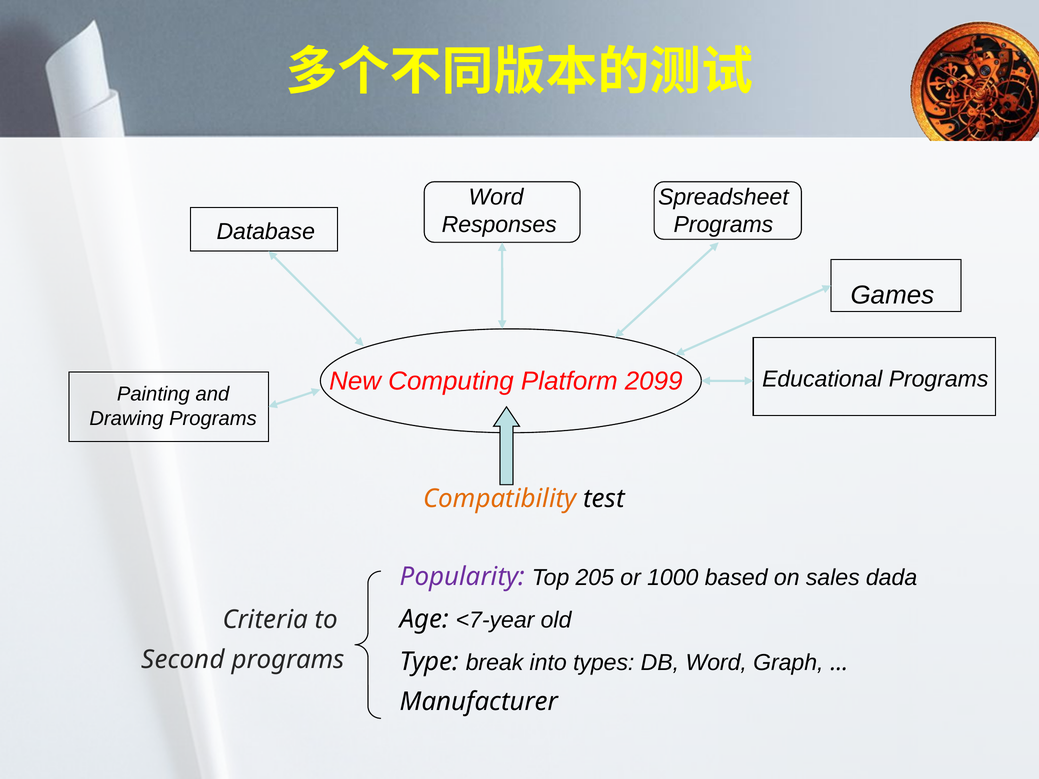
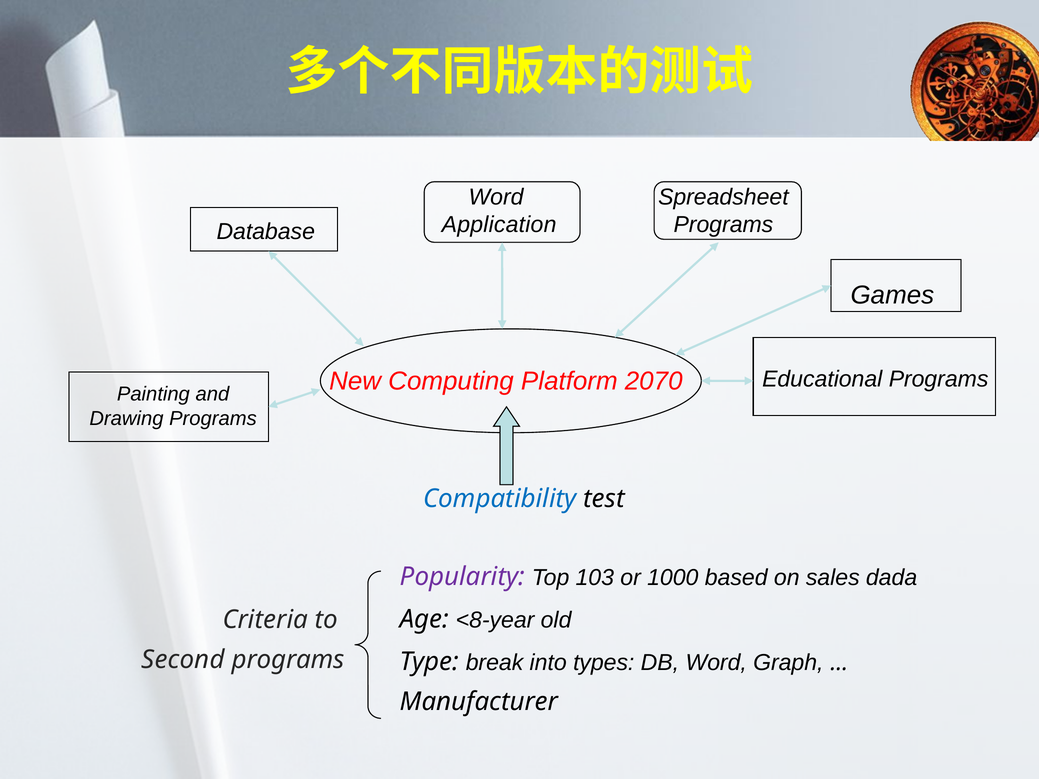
Responses: Responses -> Application (499, 225)
2099: 2099 -> 2070 (654, 381)
Compatibility colour: orange -> blue (500, 499)
205: 205 -> 103 (595, 578)
<7-year: <7-year -> <8-year (495, 620)
